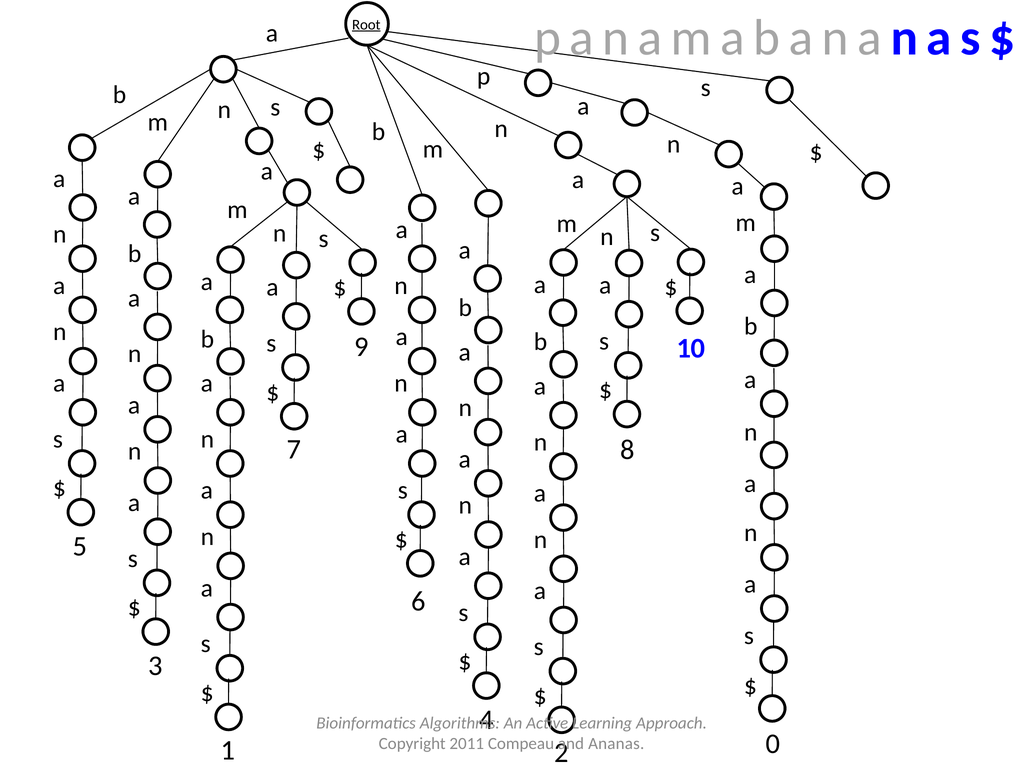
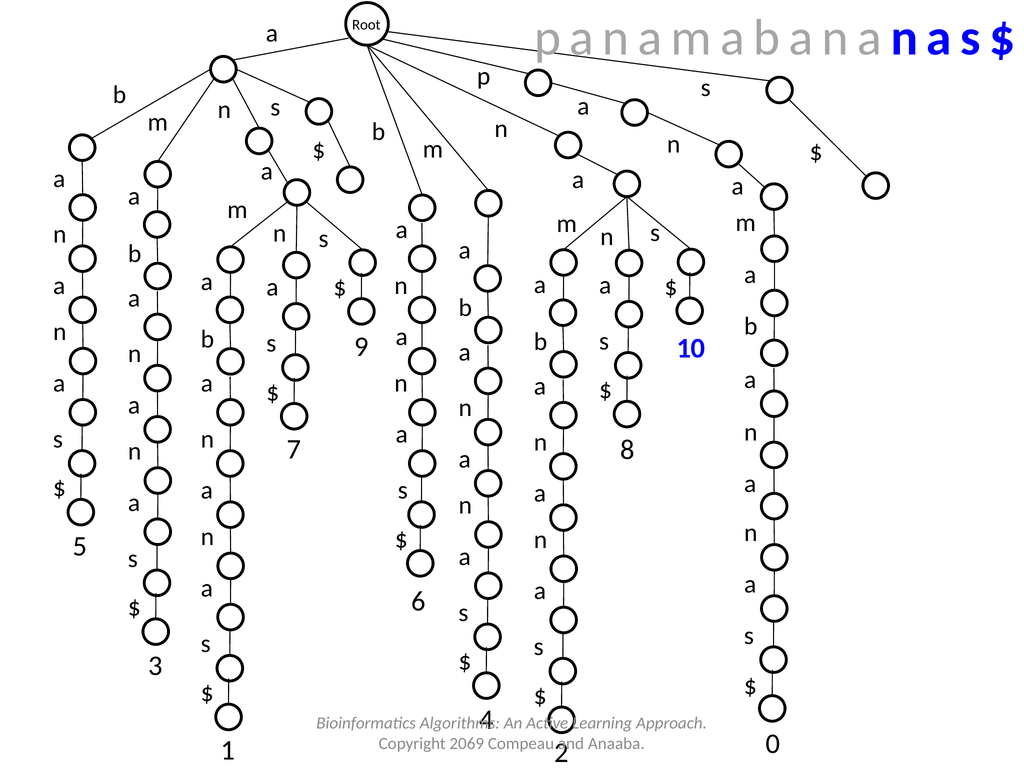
Root underline: present -> none (366, 25)
2011: 2011 -> 2069 (467, 744)
Ananas: Ananas -> Anaaba (616, 744)
